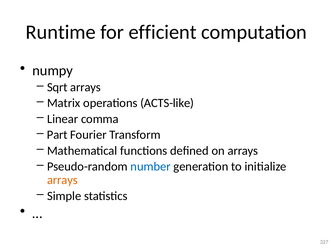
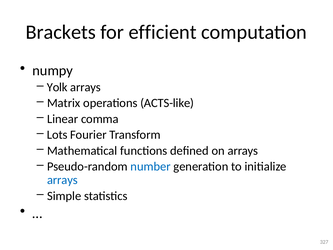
Runtime: Runtime -> Brackets (61, 32)
Sqrt: Sqrt -> Yolk (57, 87)
Part: Part -> Lots (57, 135)
arrays colour: orange -> blue (62, 180)
